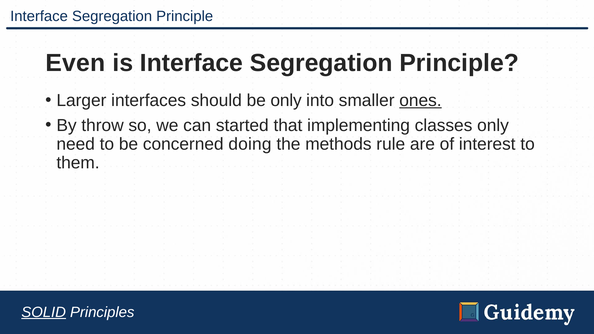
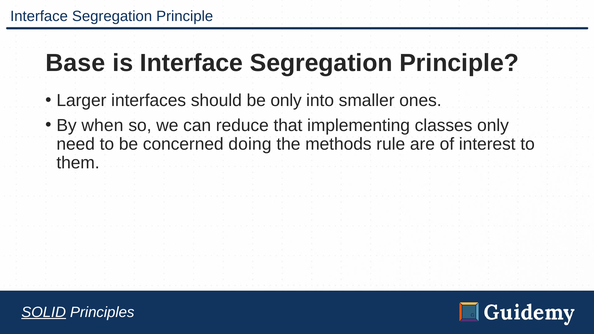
Even: Even -> Base (75, 63)
ones underline: present -> none (420, 100)
throw: throw -> when (102, 125)
started: started -> reduce (242, 125)
